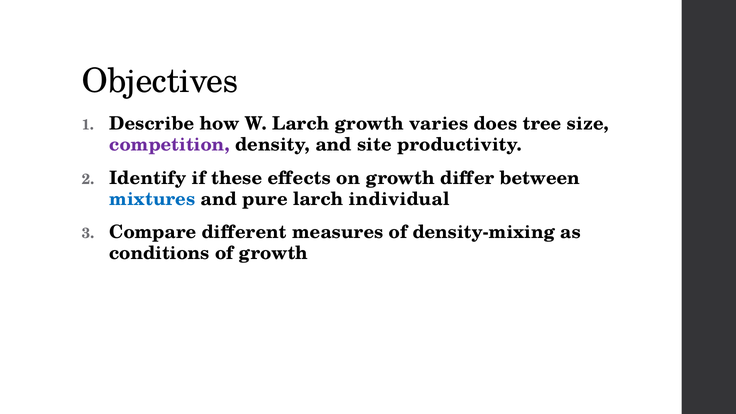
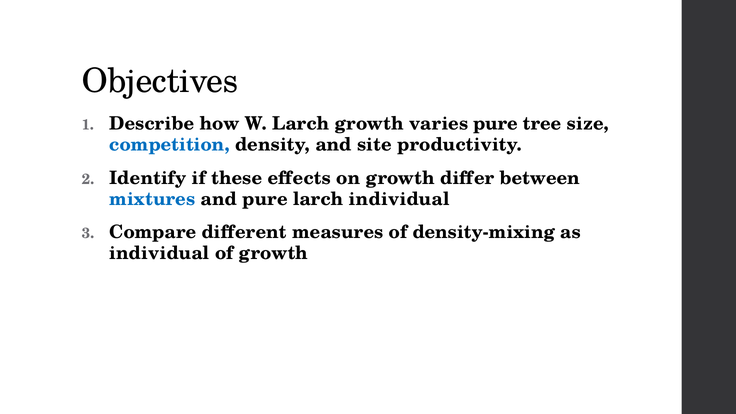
varies does: does -> pure (496, 124)
competition colour: purple -> blue (169, 145)
conditions: conditions -> individual (159, 253)
